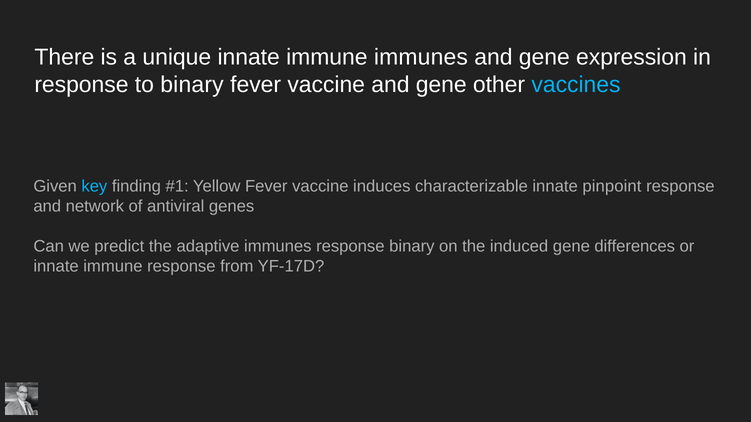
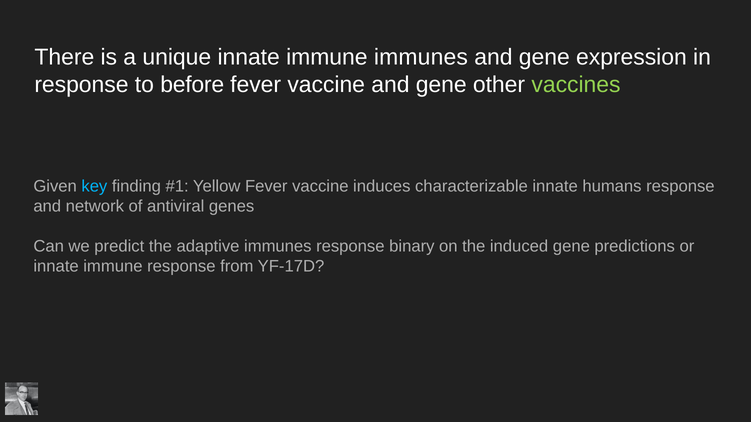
to binary: binary -> before (192, 85)
vaccines colour: light blue -> light green (576, 85)
pinpoint: pinpoint -> humans (612, 186)
differences: differences -> predictions (635, 246)
